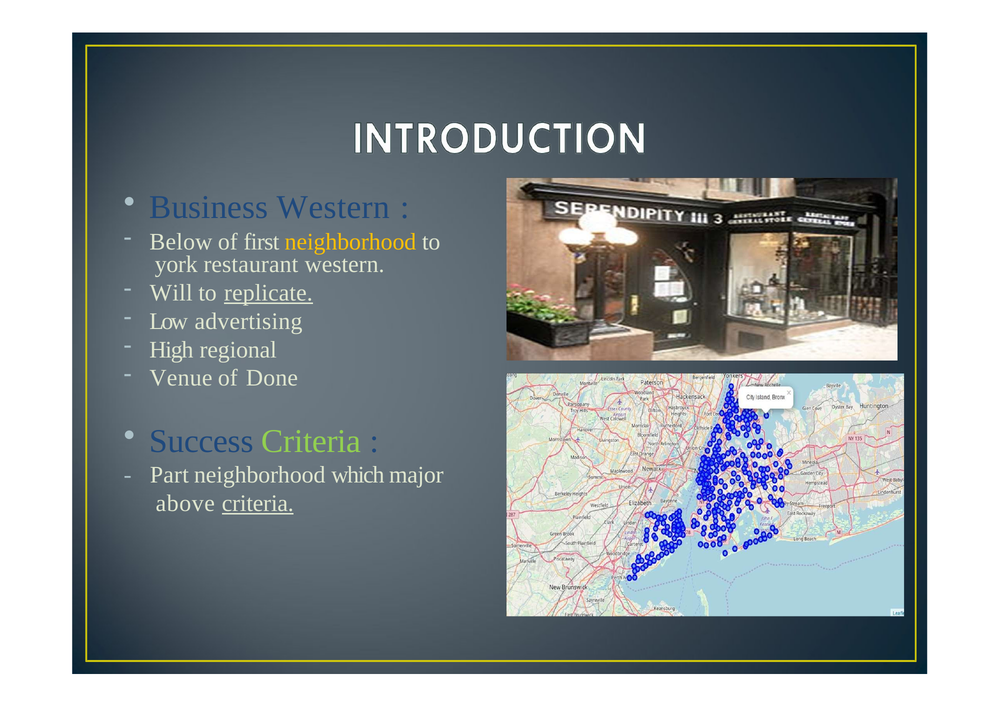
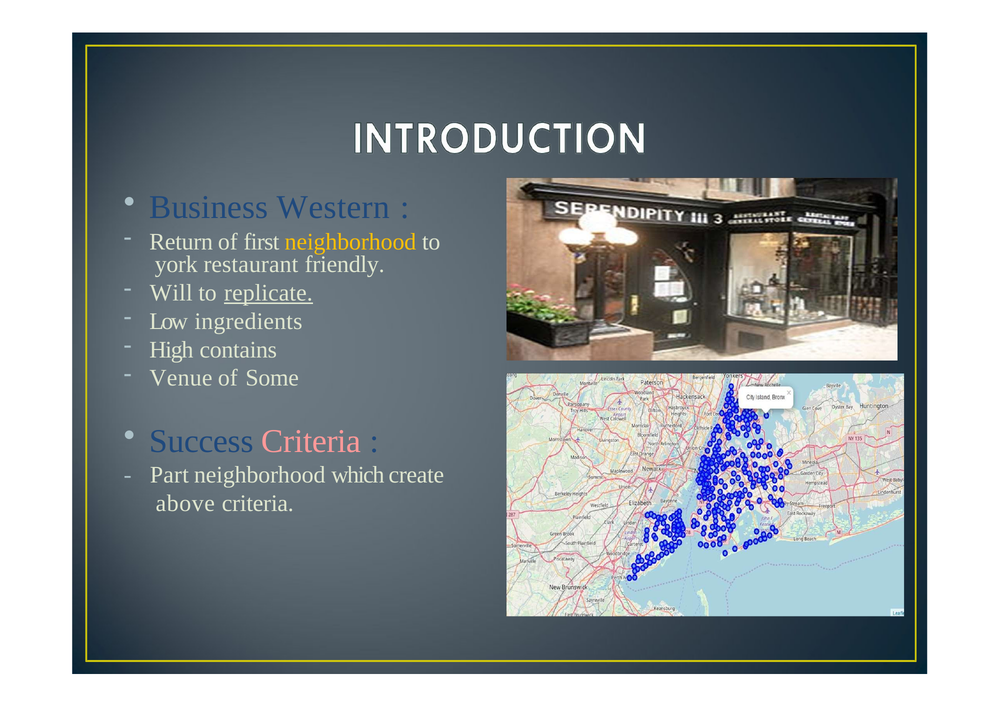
Below: Below -> Return (181, 242)
restaurant western: western -> friendly (345, 265)
advertising: advertising -> ingredients (248, 321)
regional: regional -> contains (238, 350)
Done: Done -> Some (272, 378)
Criteria colour: light green -> pink (311, 441)
major: major -> create (416, 475)
criteria underline: present -> none (258, 504)
